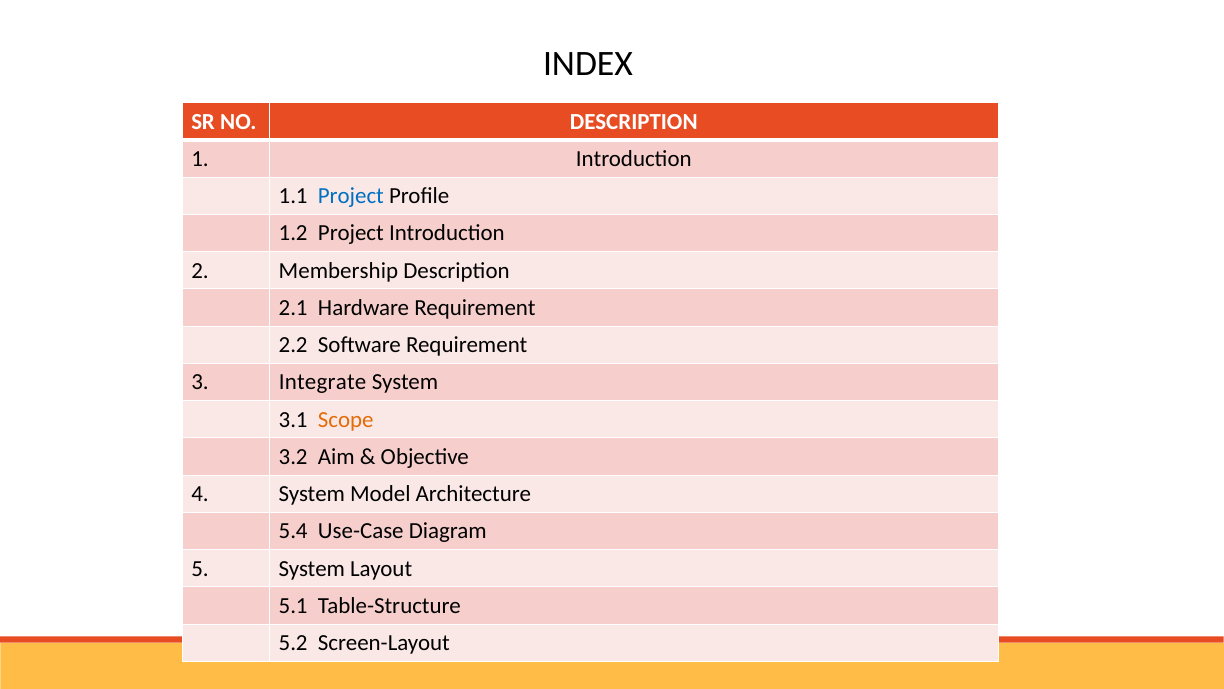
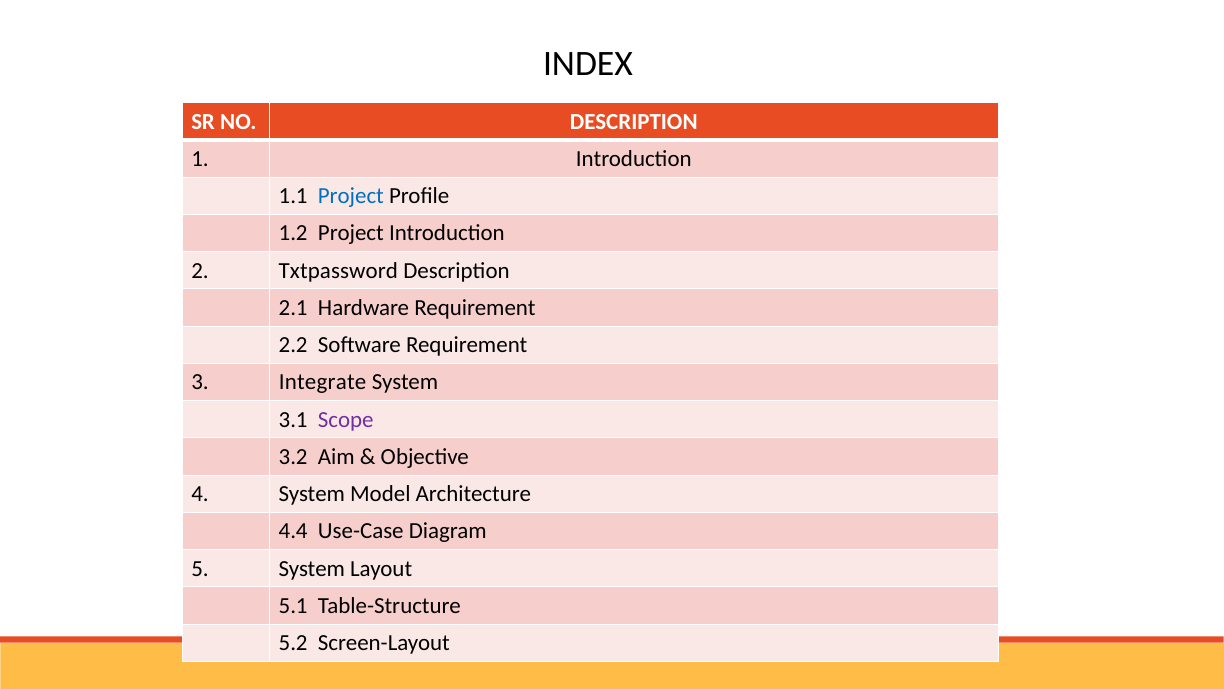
Membership: Membership -> Txtpassword (338, 270)
Scope colour: orange -> purple (346, 419)
5.4: 5.4 -> 4.4 (293, 531)
